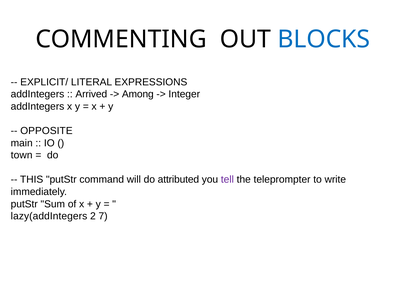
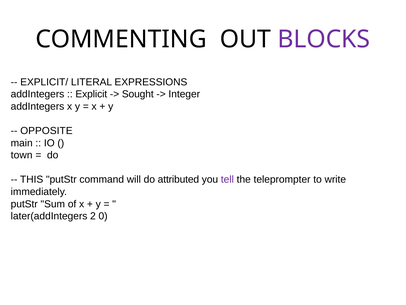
BLOCKS colour: blue -> purple (324, 39)
Arrived: Arrived -> Explicit (91, 94)
Among: Among -> Sought (138, 94)
lazy(addIntegers: lazy(addIntegers -> later(addIntegers (49, 216)
7: 7 -> 0 (103, 216)
